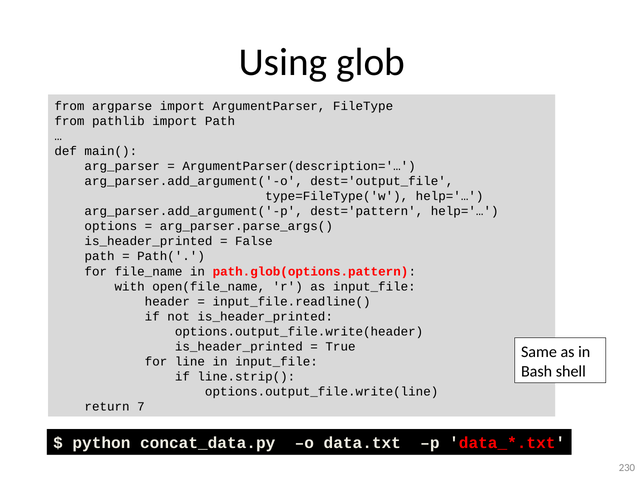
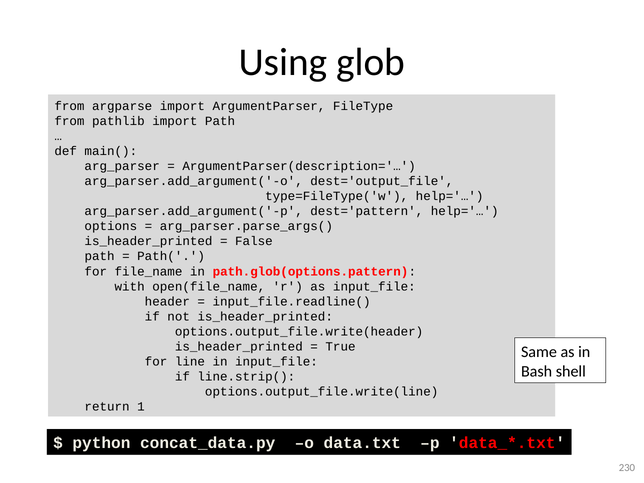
7: 7 -> 1 (141, 407)
